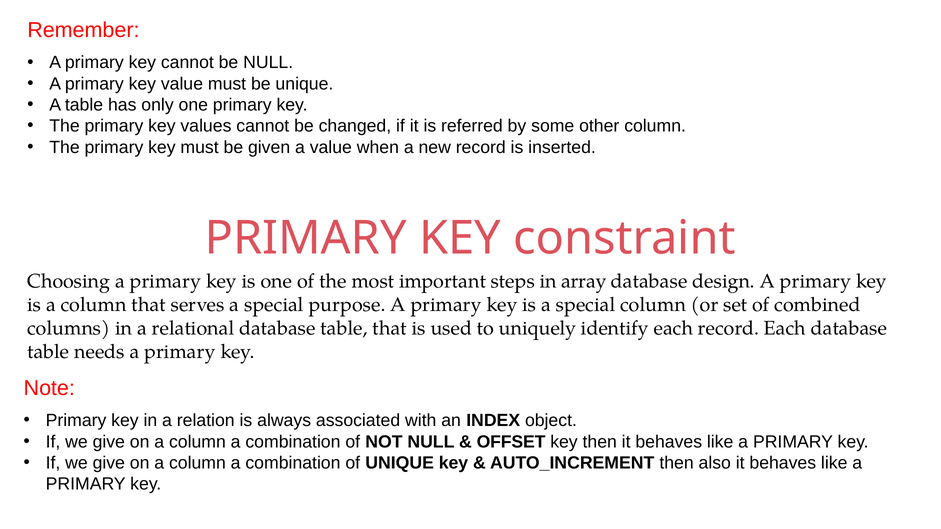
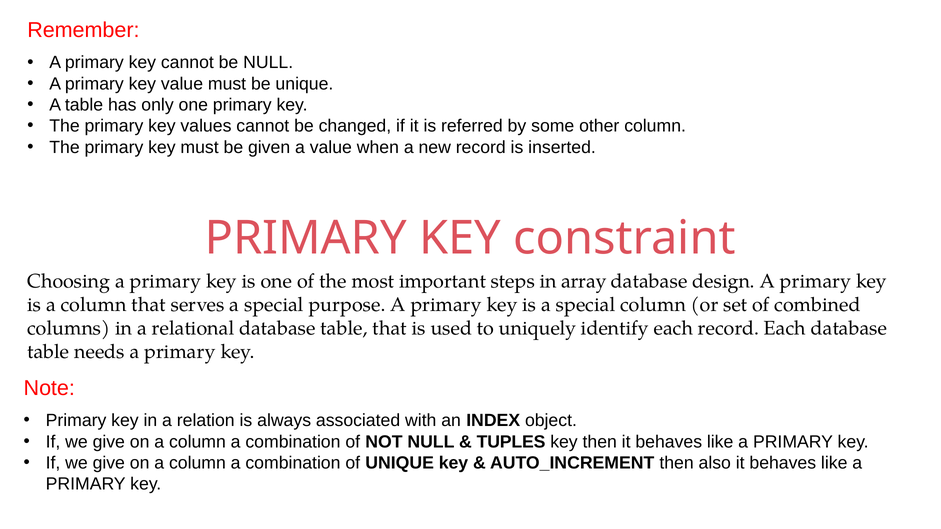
OFFSET: OFFSET -> TUPLES (511, 442)
